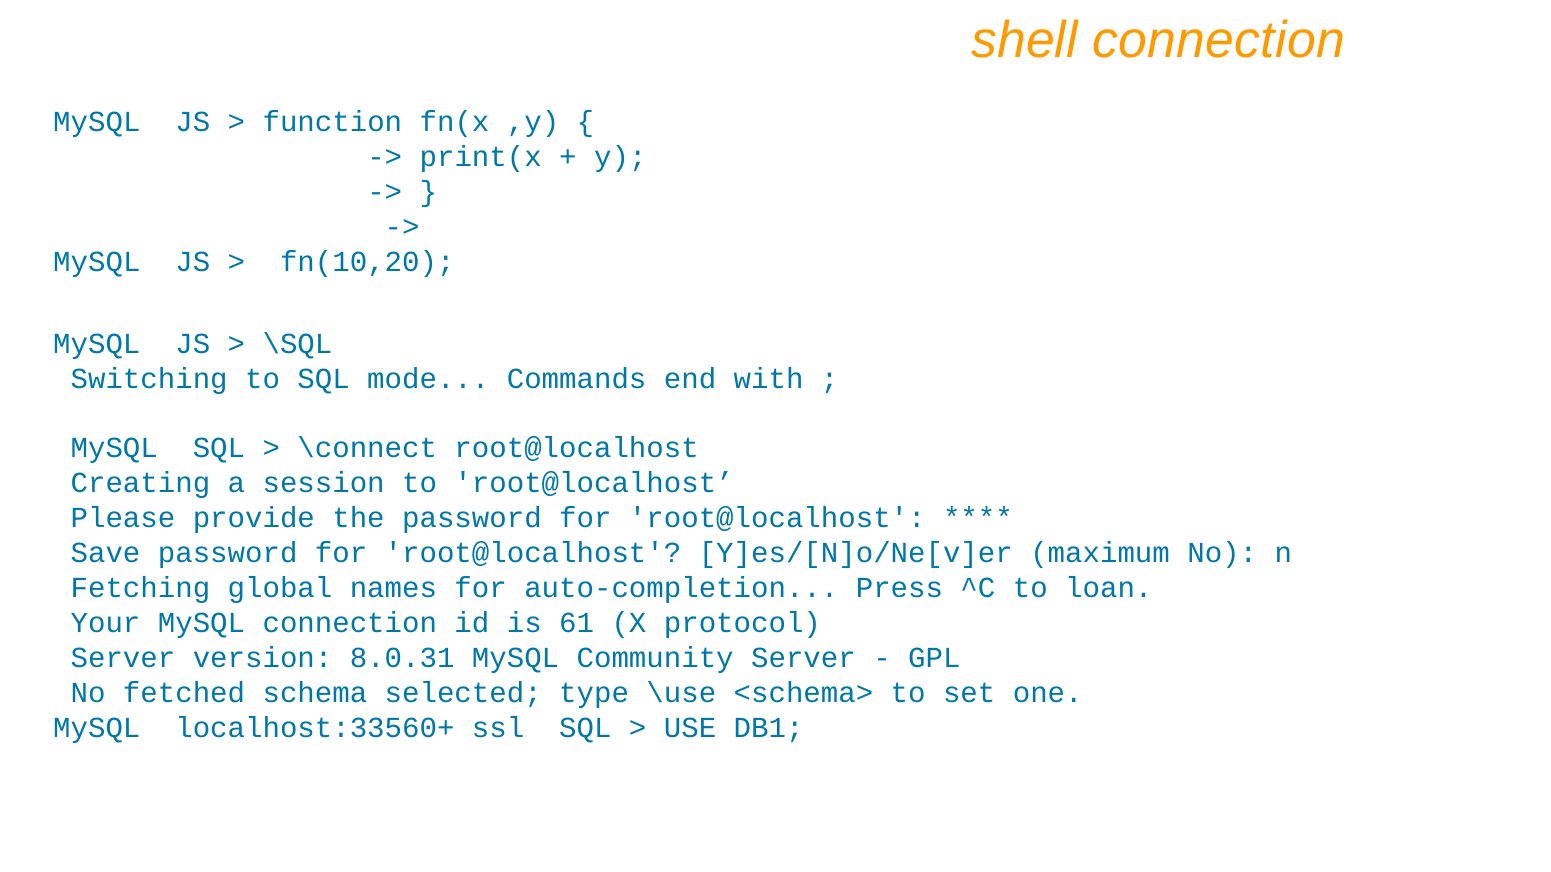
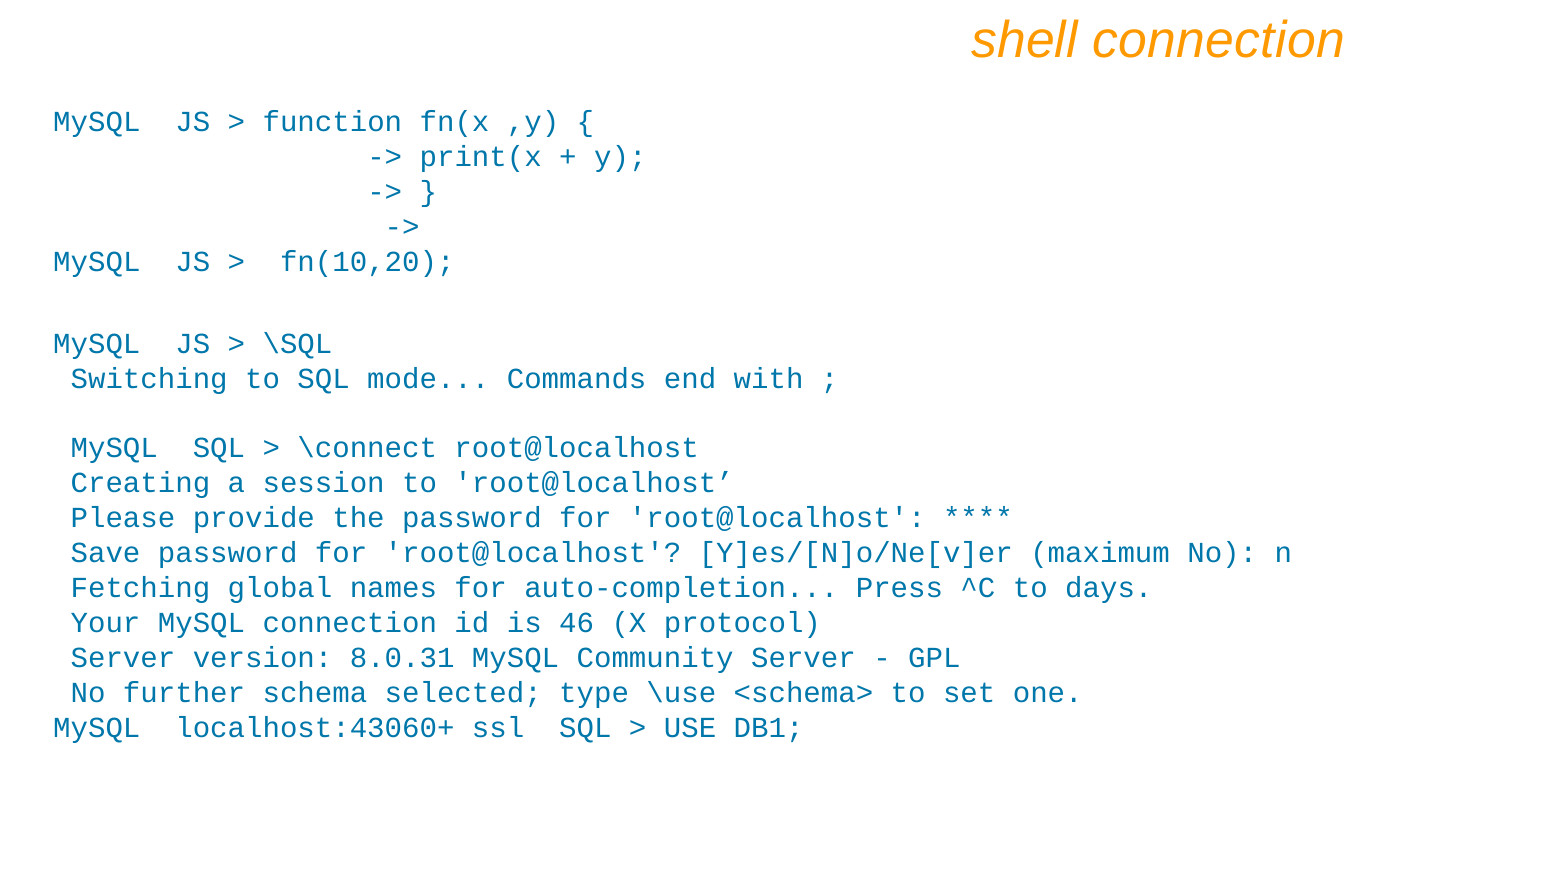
loan: loan -> days (1109, 588)
61: 61 -> 46 (577, 623)
fetched: fetched -> further (184, 693)
localhost:33560+: localhost:33560+ -> localhost:43060+ (315, 728)
